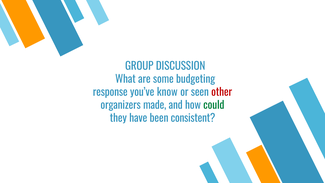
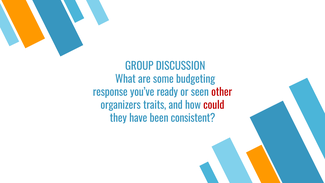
know: know -> ready (167, 92)
made: made -> traits (155, 105)
could colour: green -> red (214, 105)
